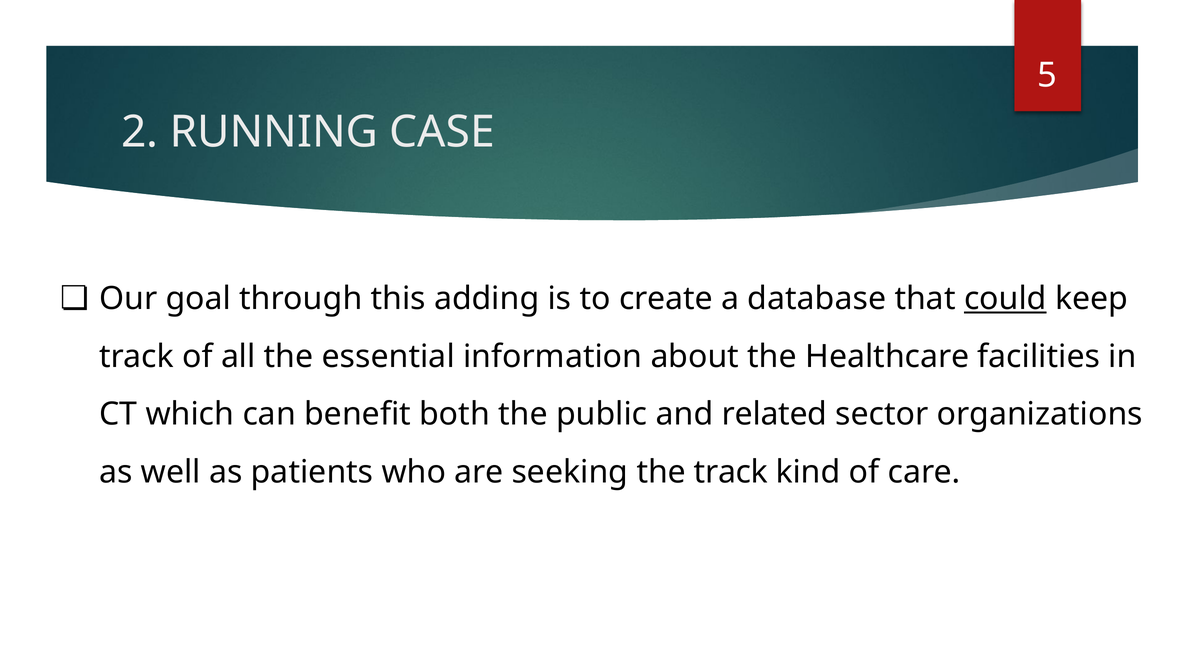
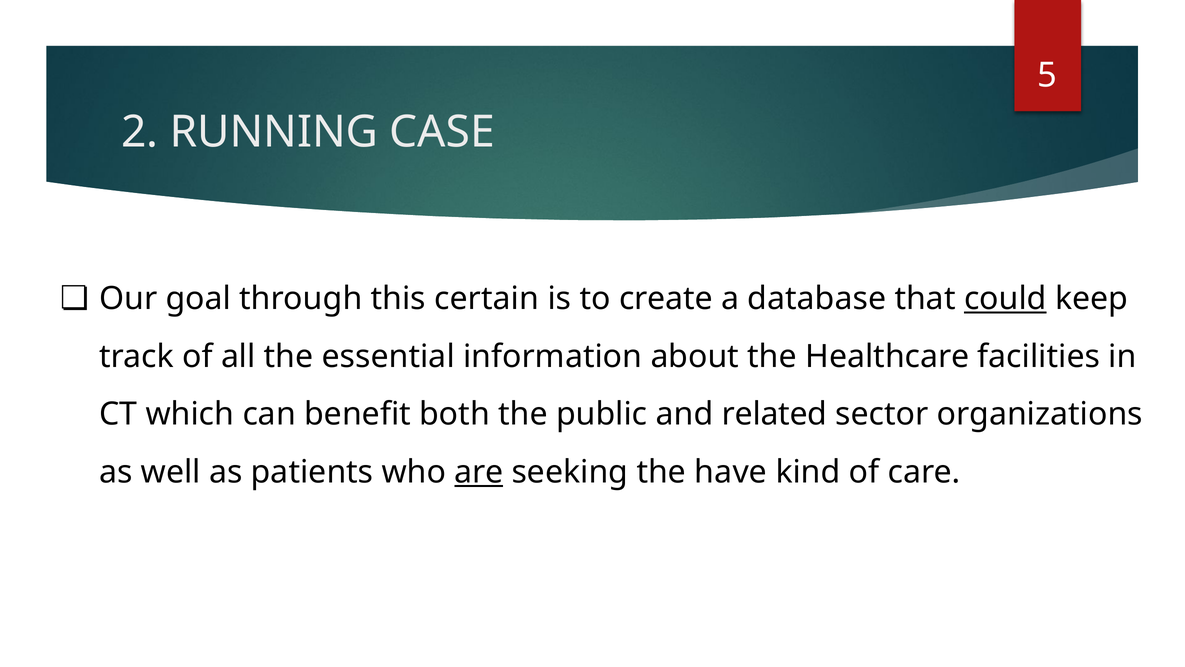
adding: adding -> certain (487, 298)
are underline: none -> present (479, 472)
the track: track -> have (731, 472)
